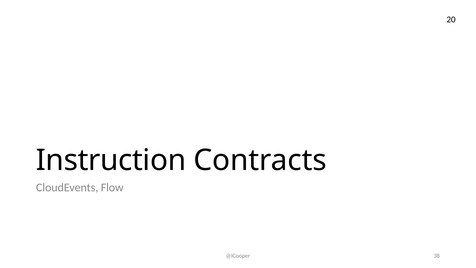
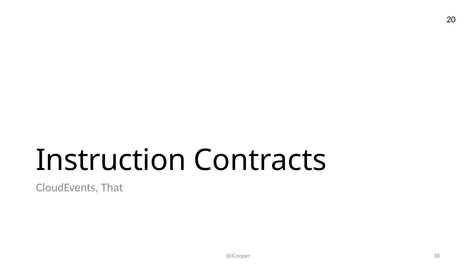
Flow: Flow -> That (112, 187)
